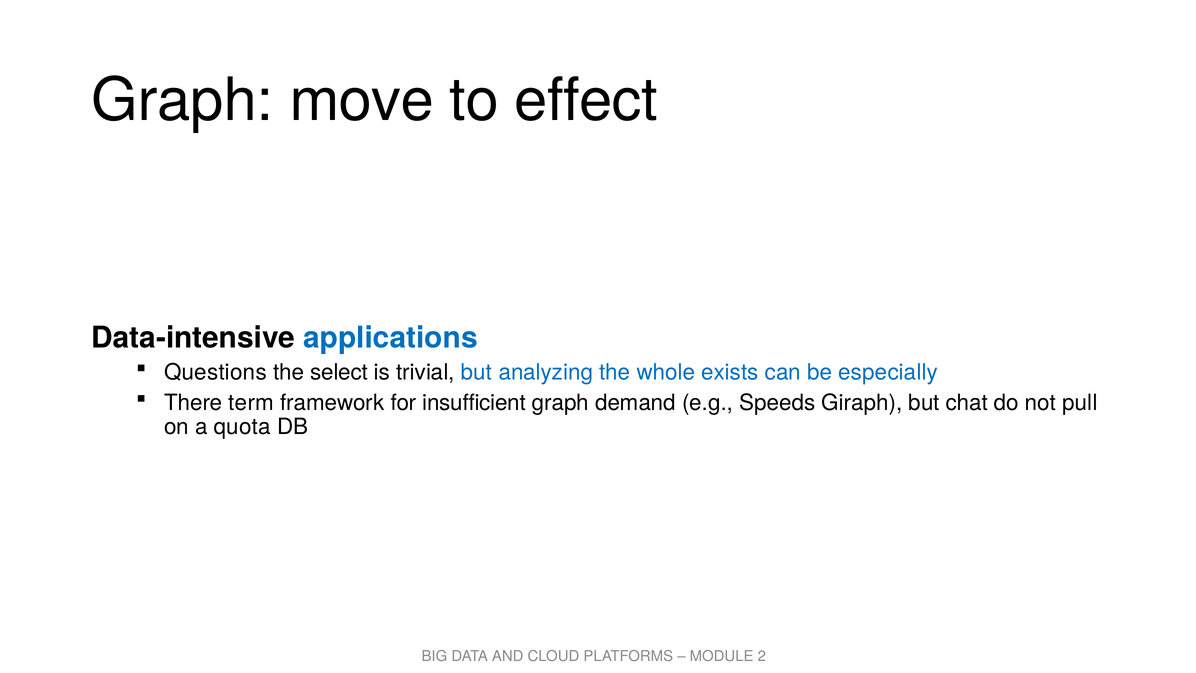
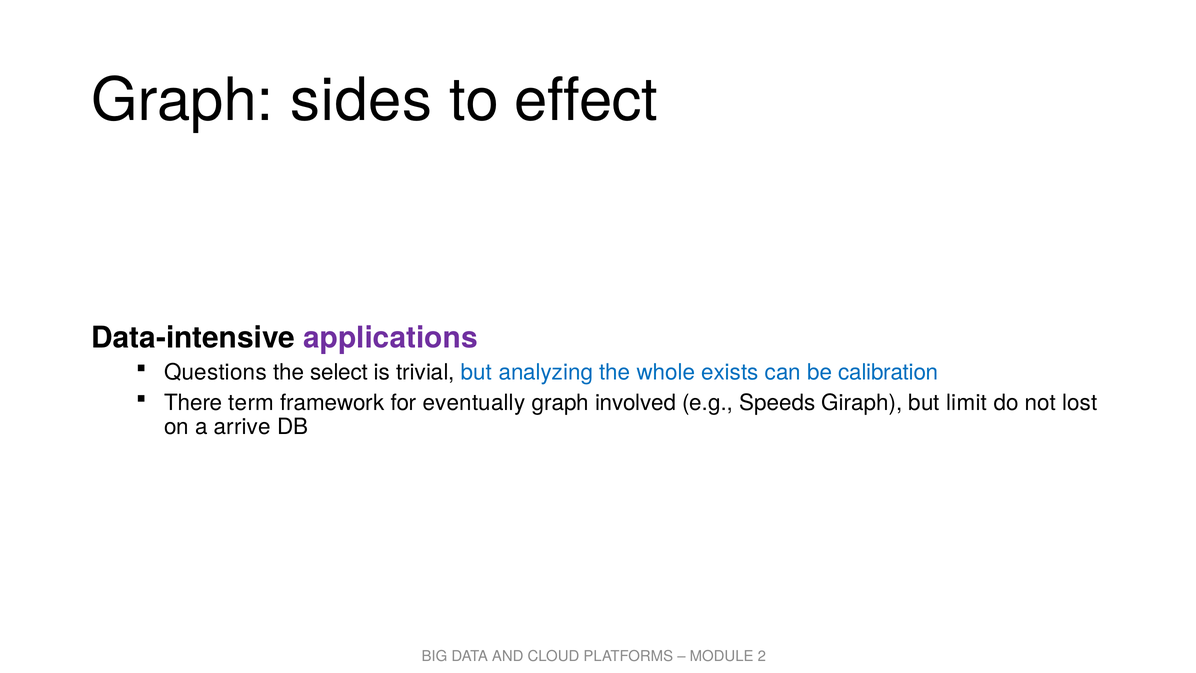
move: move -> sides (361, 100)
applications colour: blue -> purple (390, 338)
especially: especially -> calibration (888, 372)
insufficient: insufficient -> eventually (474, 402)
demand: demand -> involved (636, 402)
chat: chat -> limit (967, 402)
pull: pull -> lost (1080, 402)
quota: quota -> arrive (242, 427)
